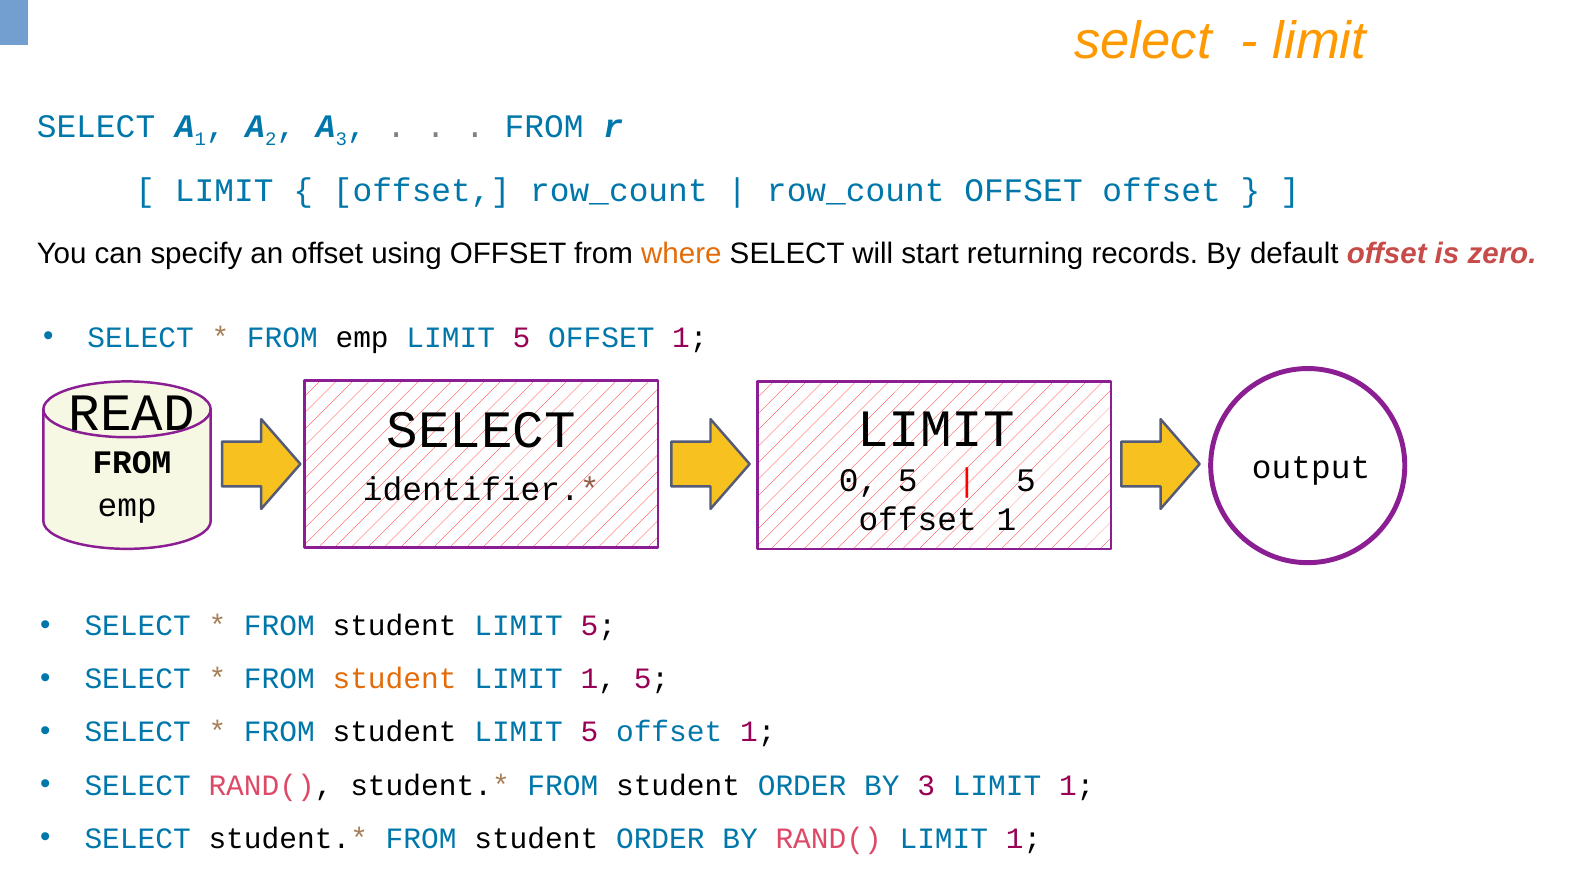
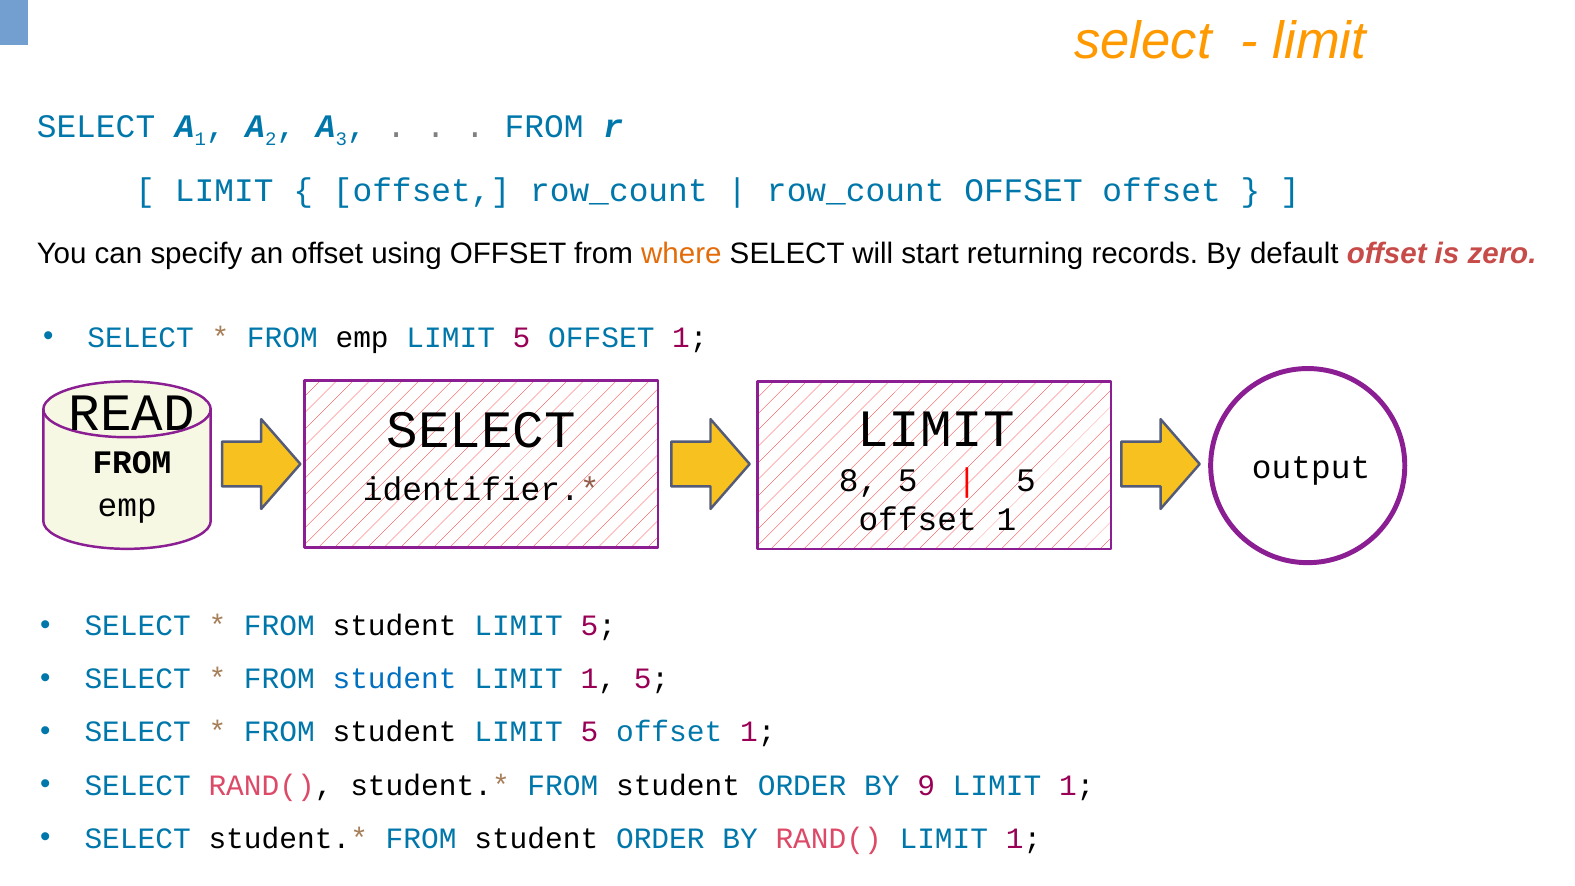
0: 0 -> 8 (859, 480)
student colour: orange -> blue (395, 679)
BY 3: 3 -> 9 (926, 785)
